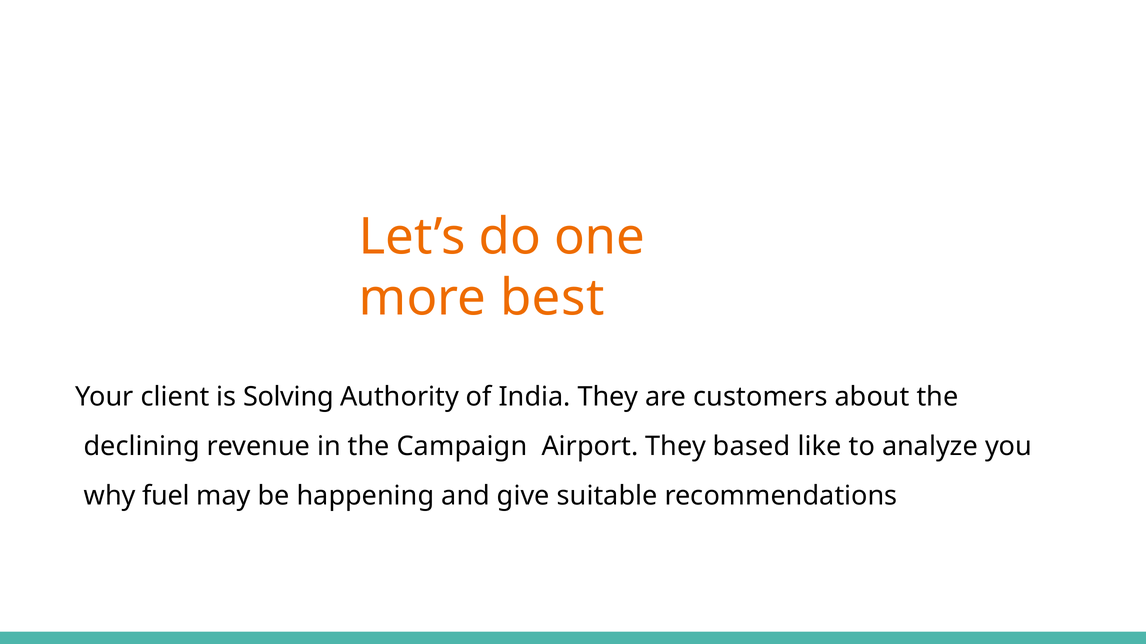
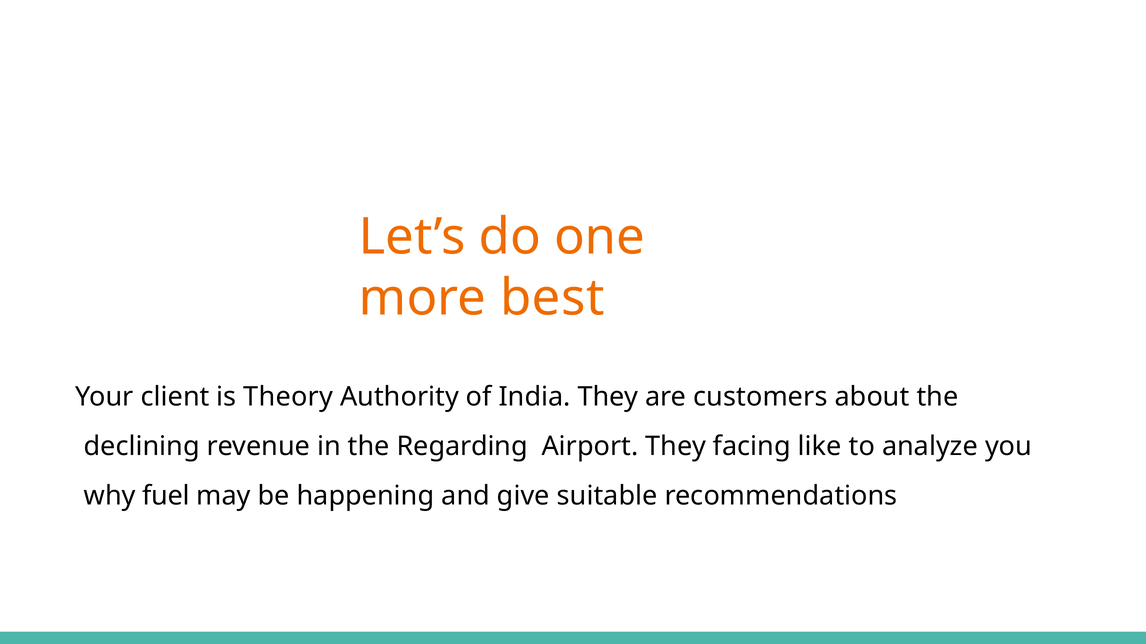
Solving: Solving -> Theory (288, 397)
Campaign: Campaign -> Regarding (462, 447)
based: based -> facing (752, 447)
